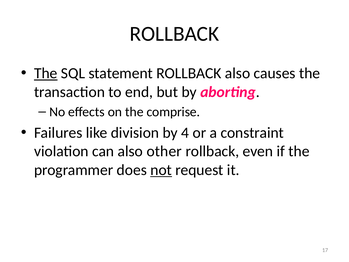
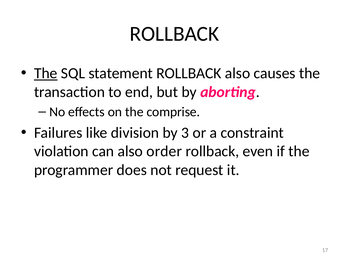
4: 4 -> 3 (185, 133)
other: other -> order (164, 151)
not underline: present -> none (161, 170)
